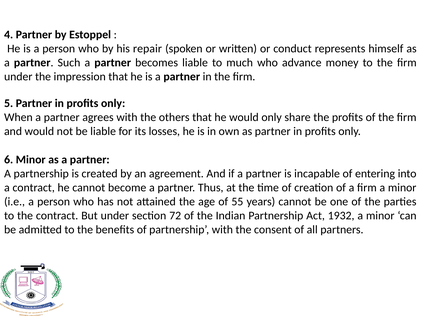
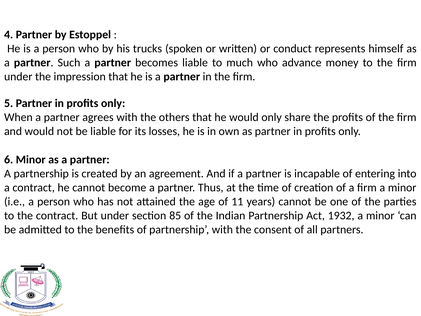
repair: repair -> trucks (148, 48)
55: 55 -> 11 (237, 202)
72: 72 -> 85 (175, 216)
